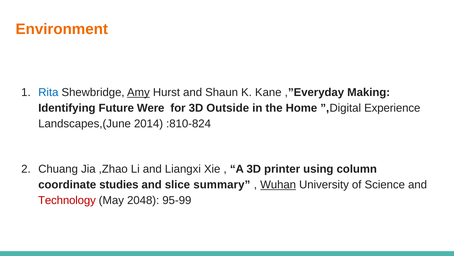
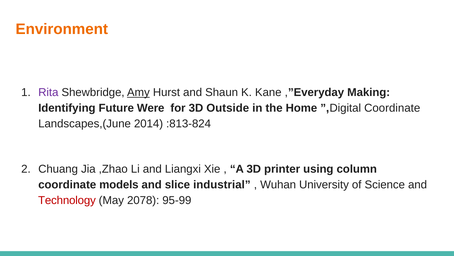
Rita colour: blue -> purple (48, 92)
”,Digital Experience: Experience -> Coordinate (392, 108)
:810-824: :810-824 -> :813-824 (189, 124)
studies: studies -> models (119, 184)
summary: summary -> industrial (222, 184)
Wuhan underline: present -> none (278, 184)
2048: 2048 -> 2078 (143, 200)
